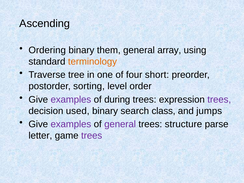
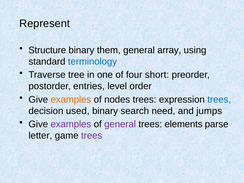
Ascending: Ascending -> Represent (45, 23)
Ordering: Ordering -> Structure (47, 50)
terminology colour: orange -> blue (92, 61)
sorting: sorting -> entries (89, 86)
examples colour: purple -> orange (71, 99)
during: during -> nodes (117, 99)
trees colour: purple -> blue (219, 99)
class: class -> need (163, 111)
structure: structure -> elements (184, 124)
